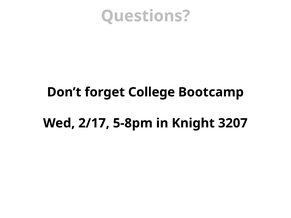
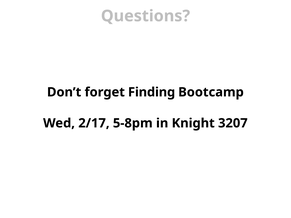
College: College -> Finding (152, 92)
